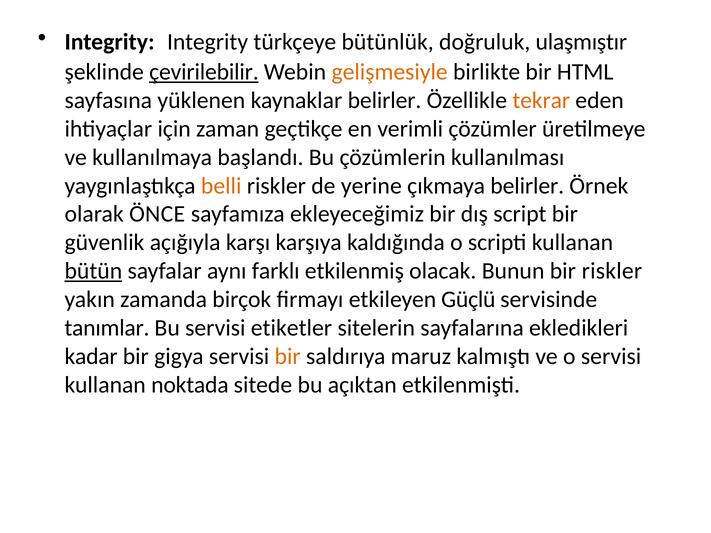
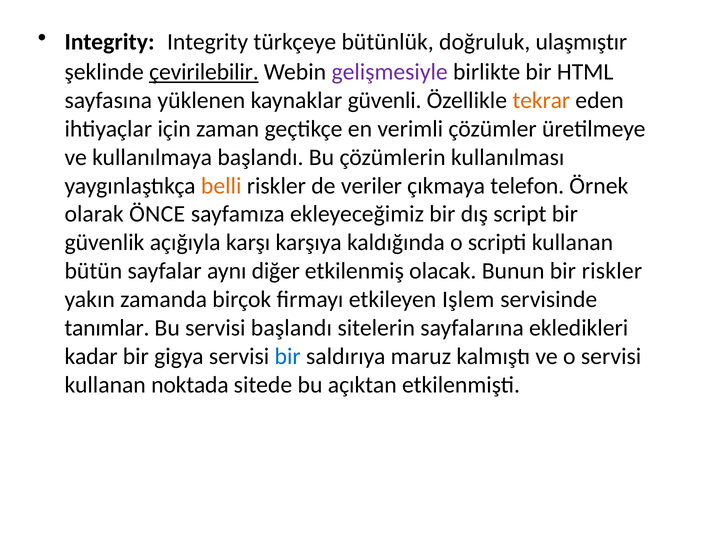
gelişmesiyle colour: orange -> purple (390, 72)
kaynaklar belirler: belirler -> güvenli (385, 101)
yerine: yerine -> veriler (371, 186)
çıkmaya belirler: belirler -> telefon (527, 186)
bütün underline: present -> none (93, 271)
farklı: farklı -> diğer (276, 271)
Güçlü: Güçlü -> Işlem (468, 300)
servisi etiketler: etiketler -> başlandı (291, 328)
bir colour: orange -> blue (288, 356)
